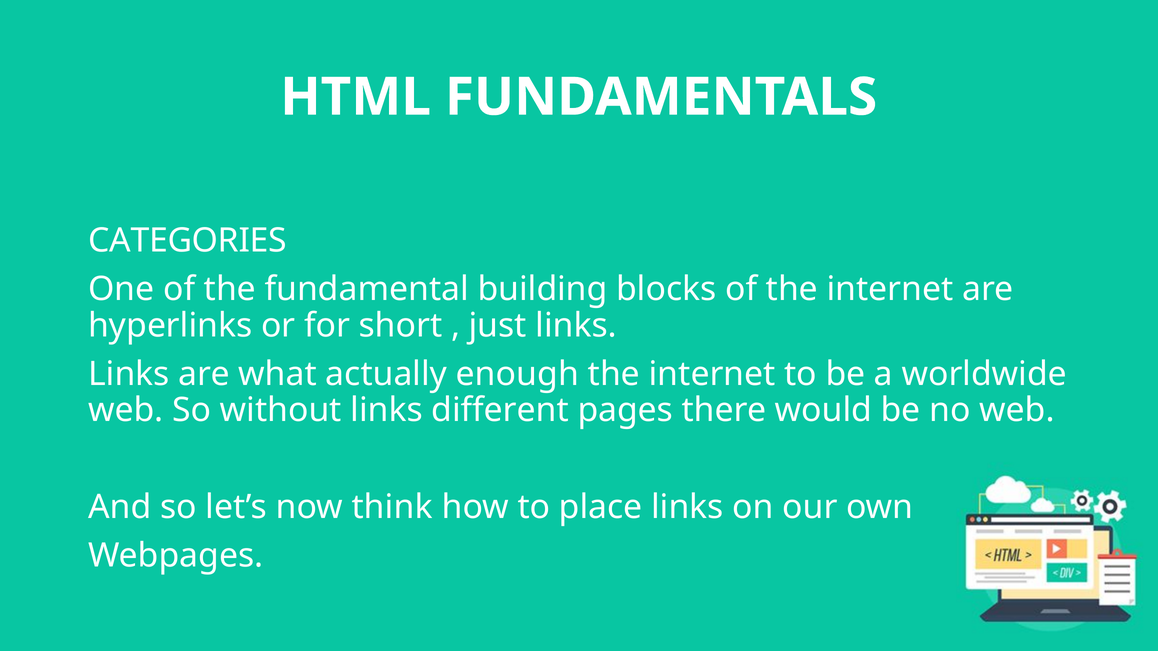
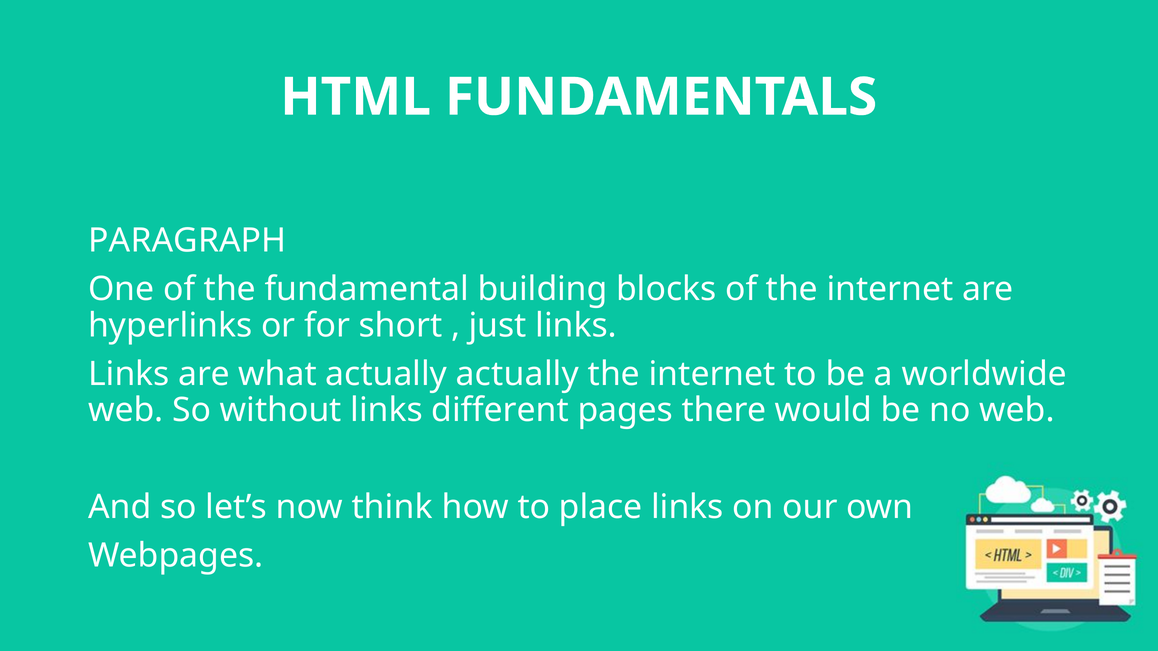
CATEGORIES: CATEGORIES -> PARAGRAPH (187, 241)
actually enough: enough -> actually (517, 374)
